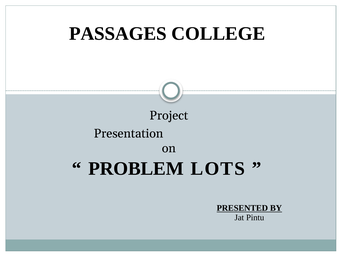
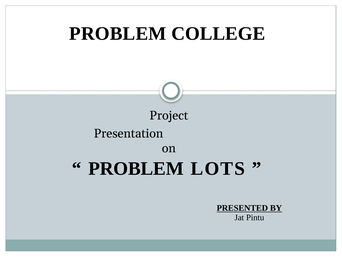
PASSAGES: PASSAGES -> PROBLEM (118, 34)
